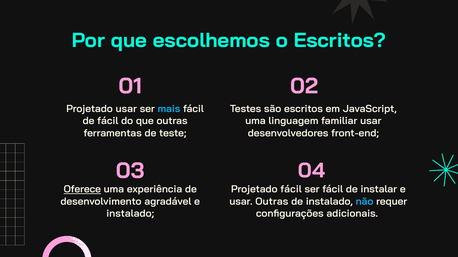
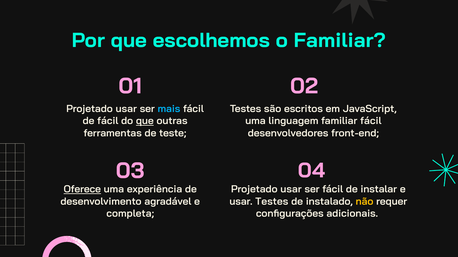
o Escritos: Escritos -> Familiar (340, 41)
que underline: none -> present (145, 121)
familiar usar: usar -> fácil (371, 121)
fácil: fácil -> usar (291, 190)
usar Outras: Outras -> Testes (272, 202)
não colour: light blue -> yellow (365, 202)
instalado: instalado -> completa (130, 214)
